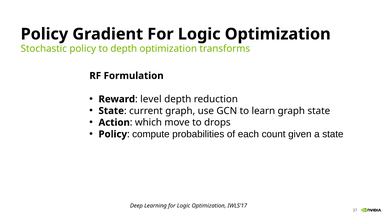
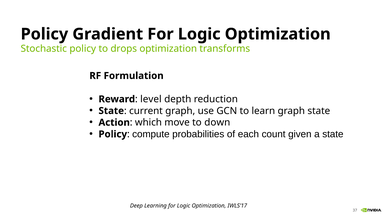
to depth: depth -> drops (124, 49)
drops: drops -> down (217, 123)
